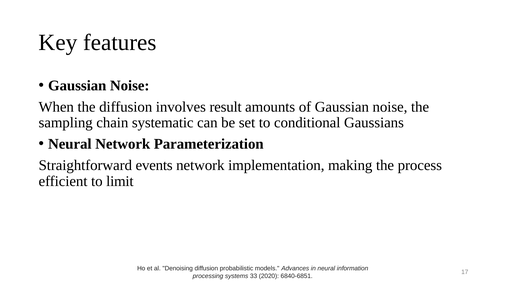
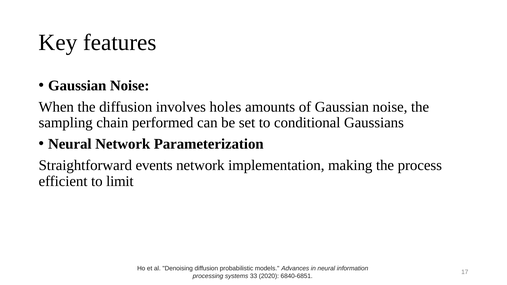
result: result -> holes (225, 107)
systematic: systematic -> performed (163, 123)
